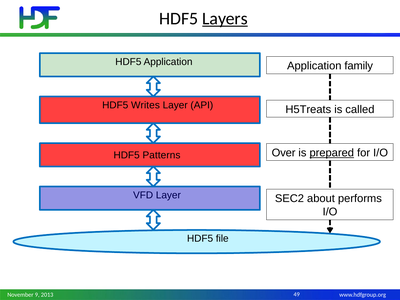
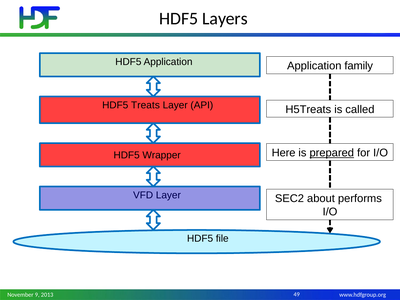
Layers underline: present -> none (225, 19)
Writes: Writes -> Treats (145, 105)
Over: Over -> Here (284, 153)
Patterns: Patterns -> Wrapper (162, 155)
